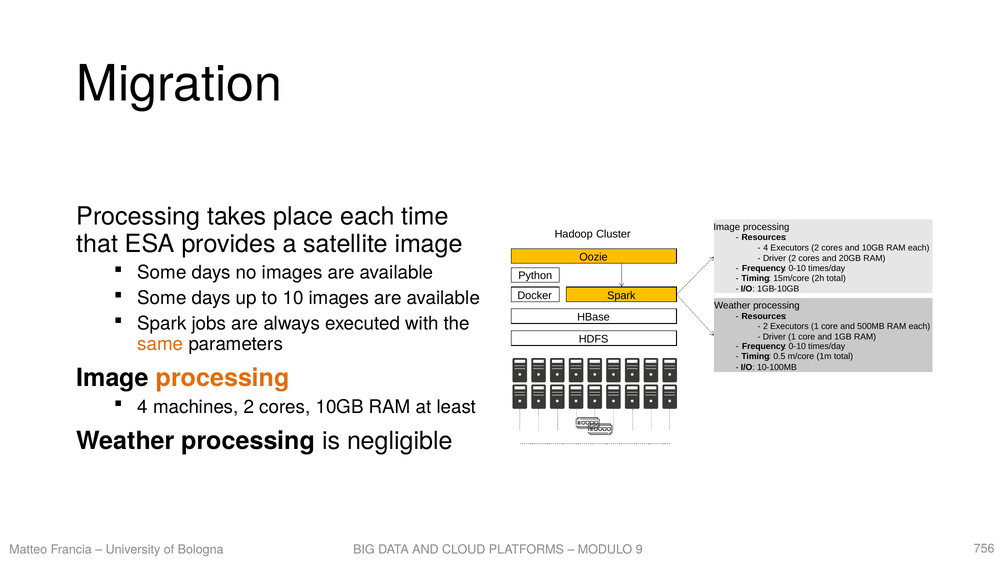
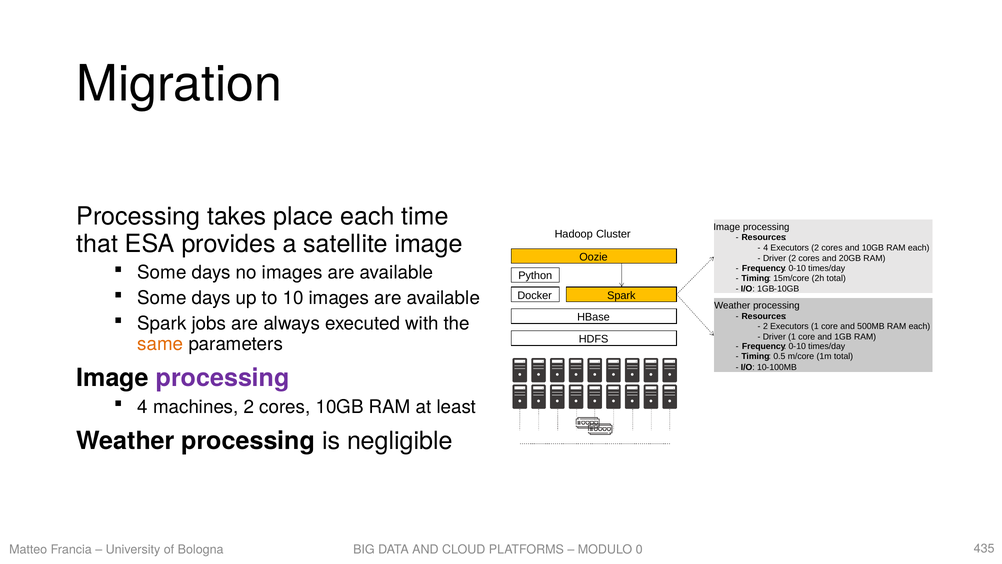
processing colour: orange -> purple (223, 378)
9: 9 -> 0 (639, 549)
756: 756 -> 435 (984, 548)
